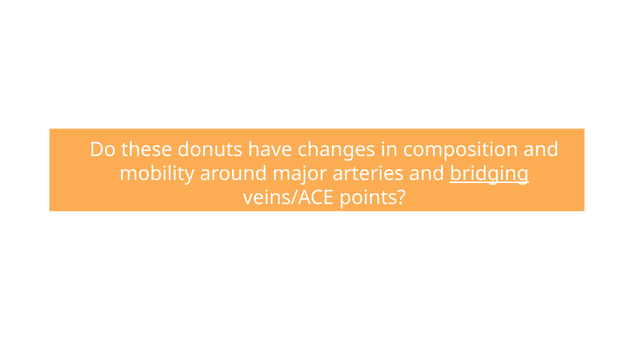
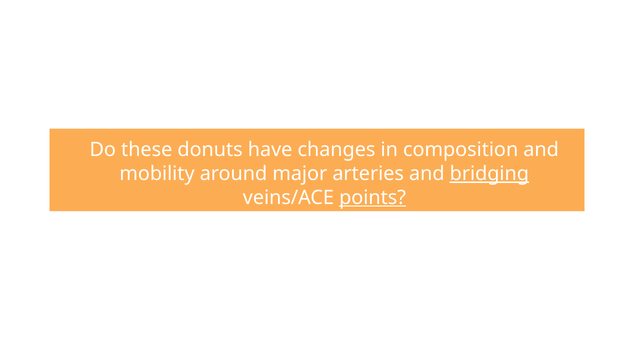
points underline: none -> present (373, 197)
